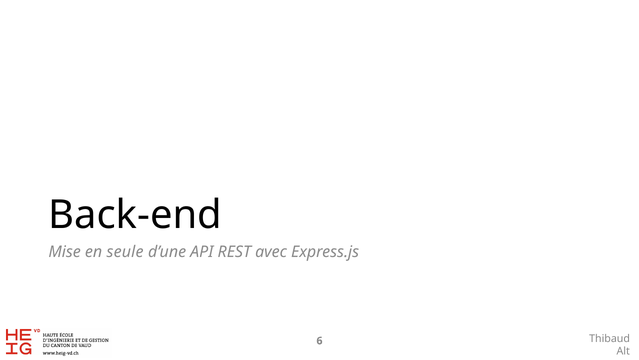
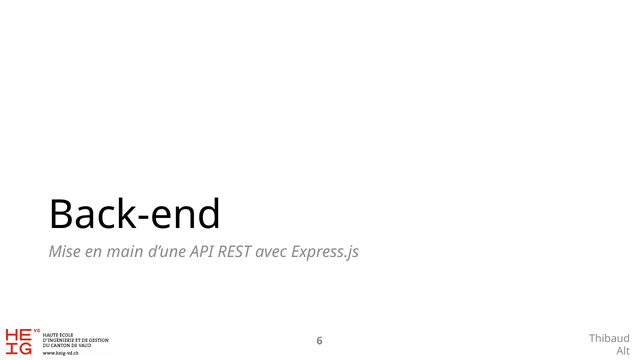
seule: seule -> main (125, 251)
